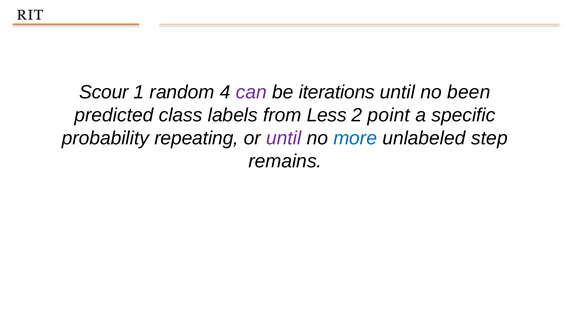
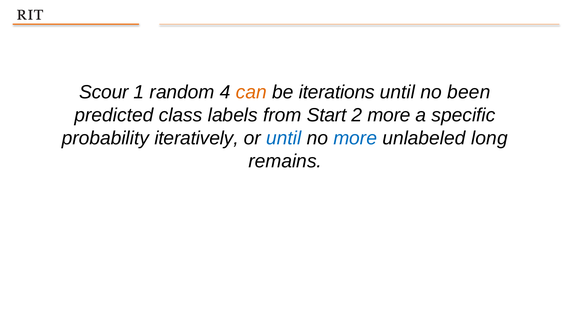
can colour: purple -> orange (251, 92)
Less: Less -> Start (327, 115)
2 point: point -> more (389, 115)
repeating: repeating -> iteratively (197, 138)
until colour: purple -> blue (284, 138)
step: step -> long (489, 138)
